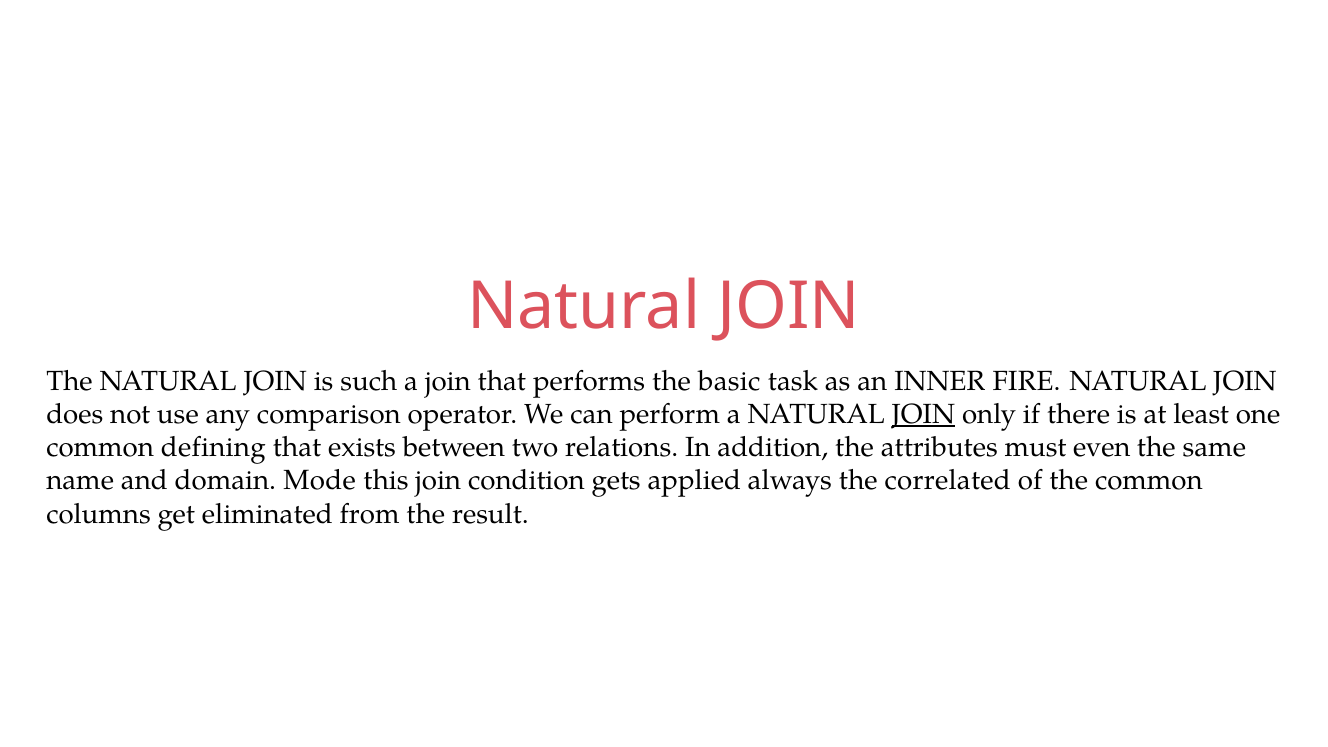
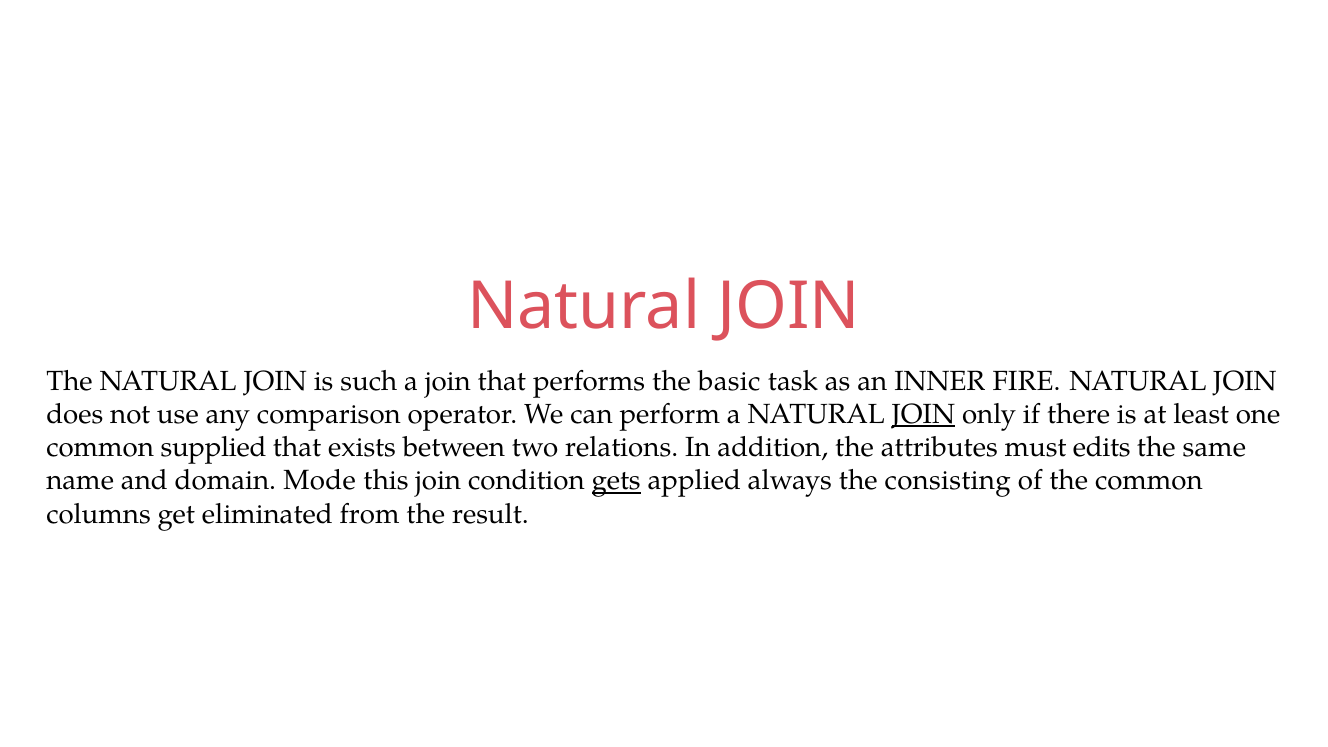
defining: defining -> supplied (214, 448)
even: even -> edits (1102, 448)
gets underline: none -> present (616, 481)
correlated: correlated -> consisting (948, 481)
